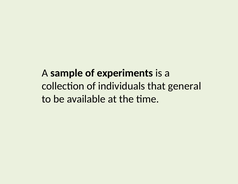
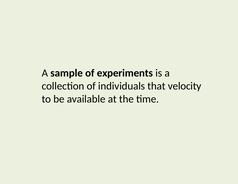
general: general -> velocity (185, 86)
